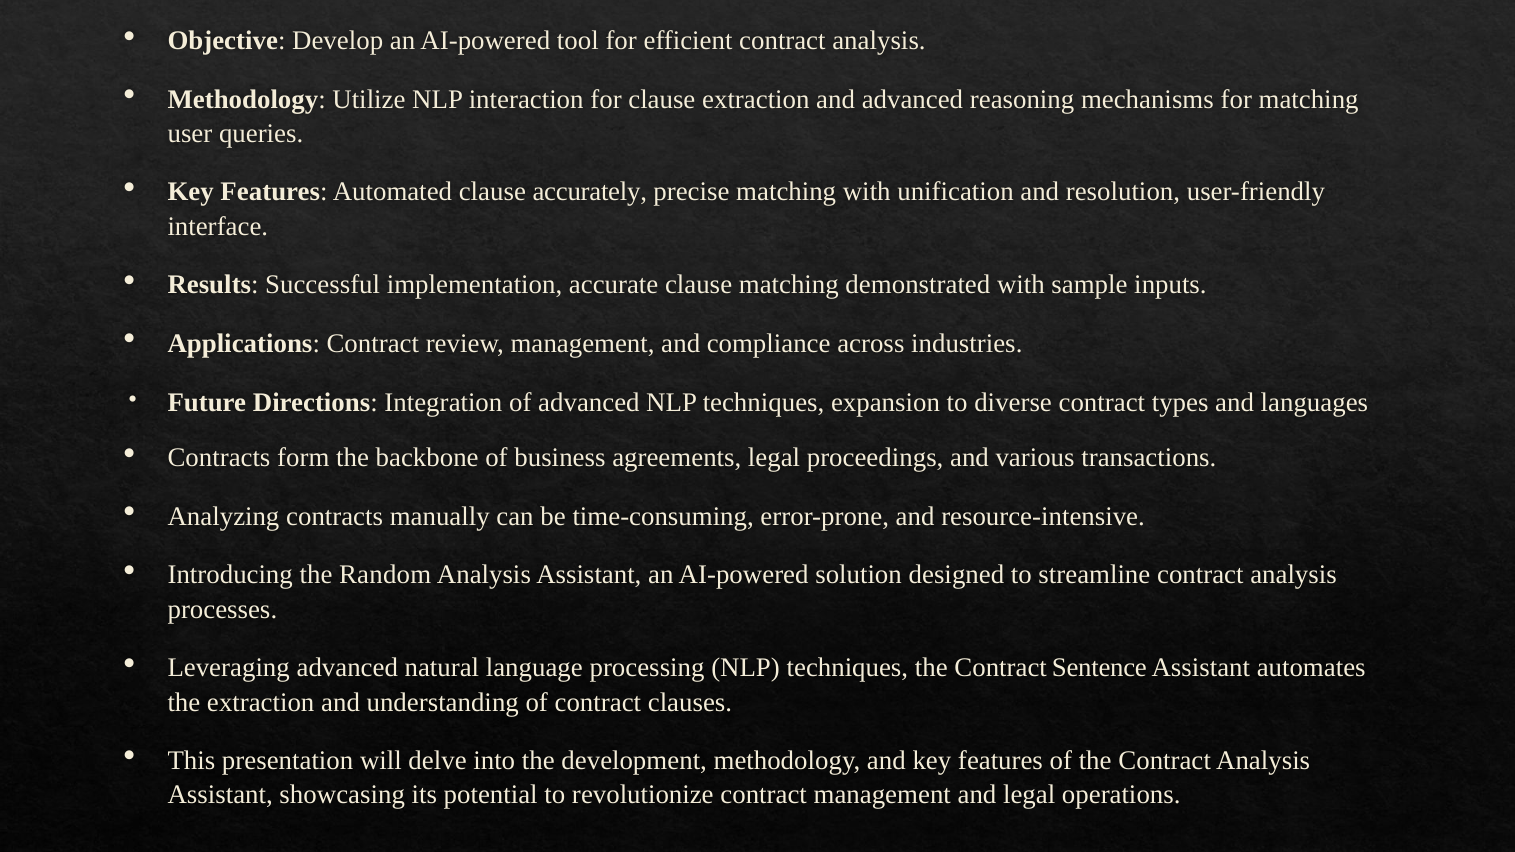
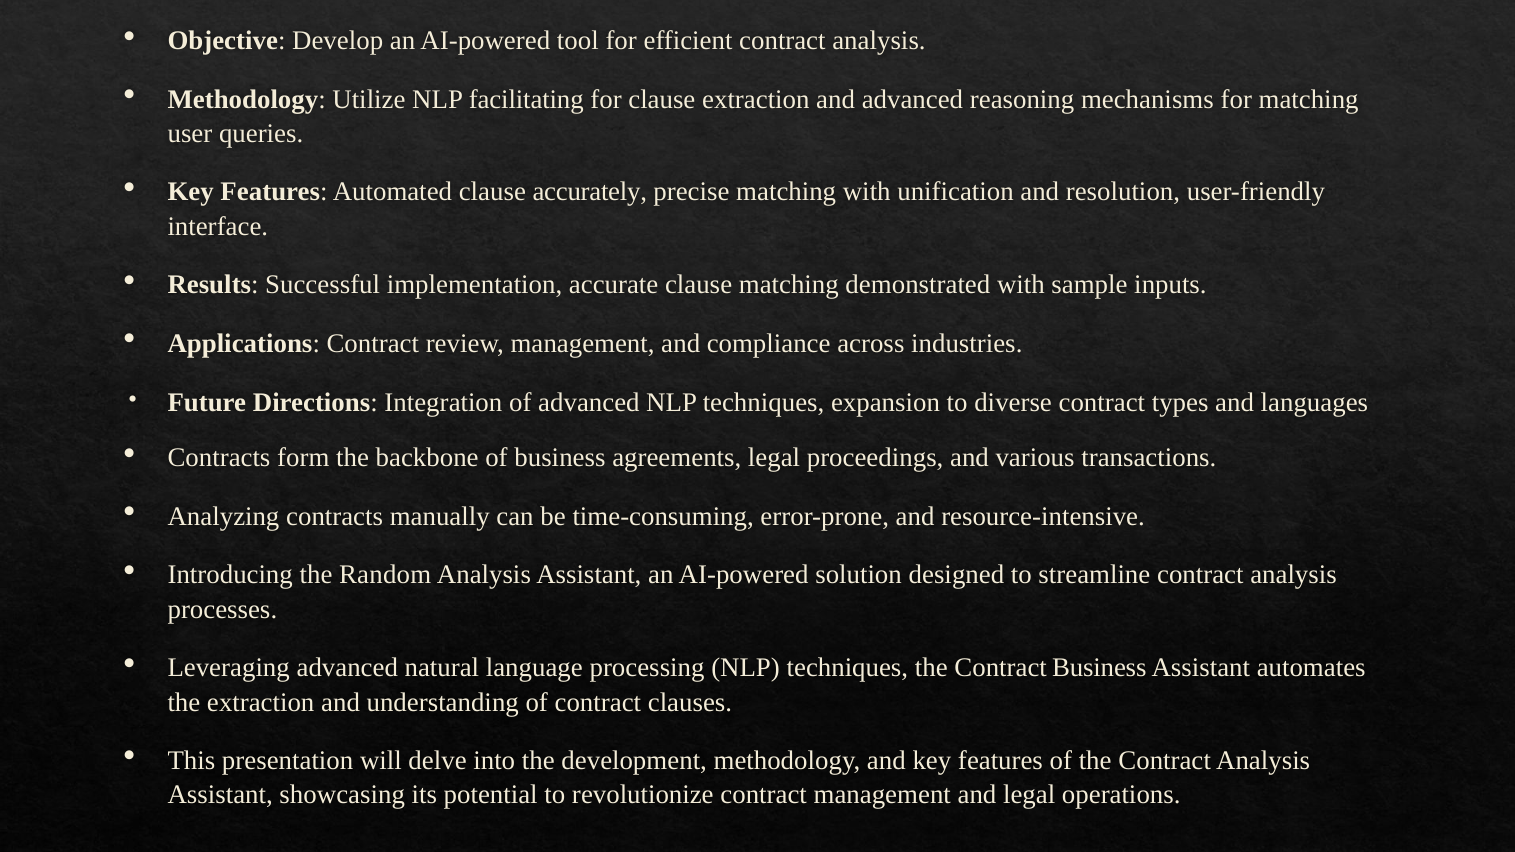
interaction: interaction -> facilitating (526, 99)
Contract Sentence: Sentence -> Business (1099, 668)
